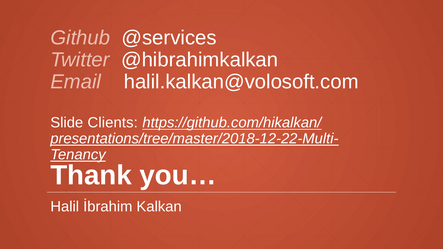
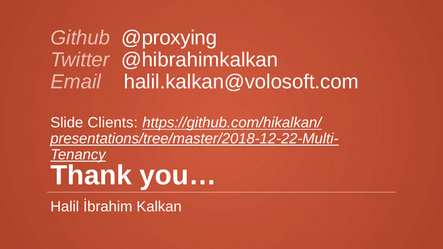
@services: @services -> @proxying (169, 38)
